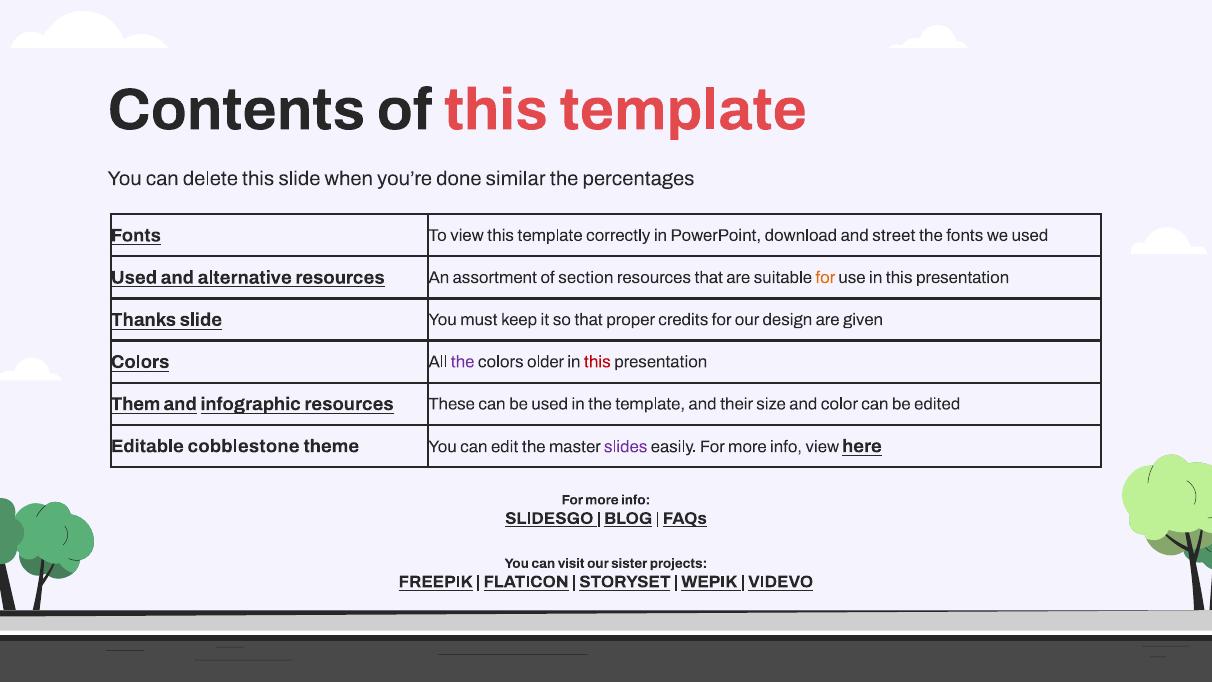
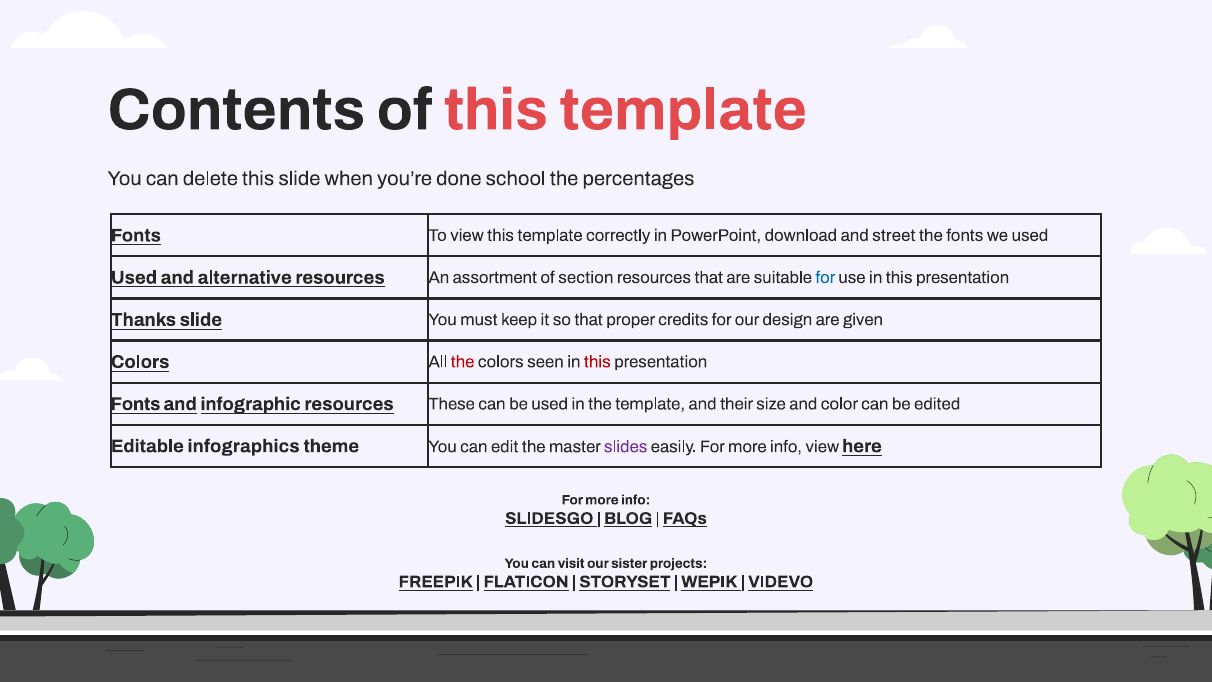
similar: similar -> school (516, 178)
for colour: orange -> blue (825, 277)
the colour: purple -> red (463, 362)
older: older -> seen (545, 362)
Them: Them -> Fonts (135, 404)
cobblestone: cobblestone -> infographics (244, 446)
